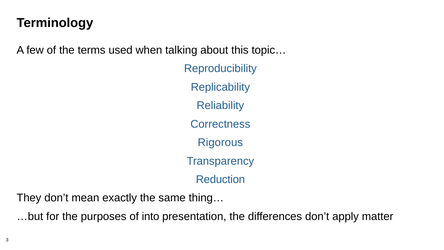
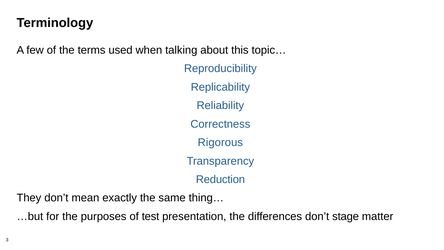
into: into -> test (151, 216)
apply: apply -> stage (346, 216)
